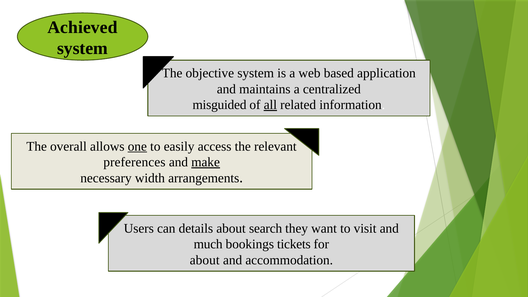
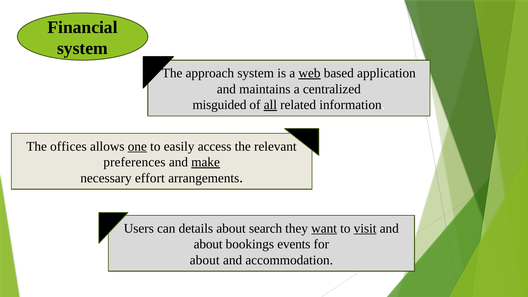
Achieved: Achieved -> Financial (83, 27)
objective: objective -> approach (210, 73)
web underline: none -> present (310, 73)
overall: overall -> offices (68, 146)
width: width -> effort (150, 178)
want underline: none -> present (324, 228)
visit underline: none -> present (365, 228)
much: much -> about (208, 244)
tickets: tickets -> events (294, 244)
